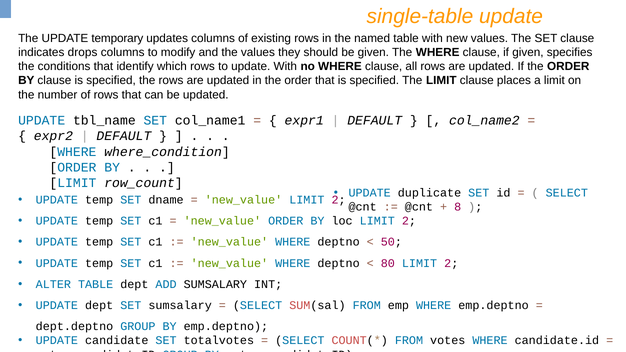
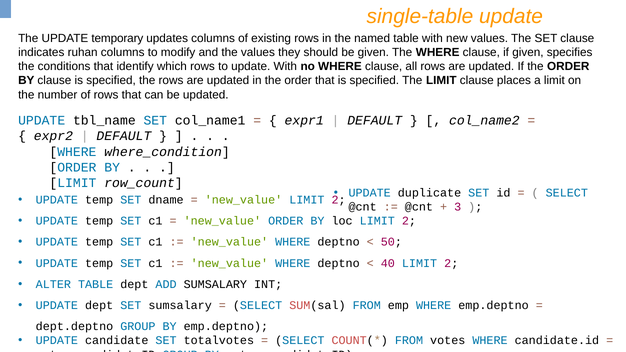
drops: drops -> ruhan (83, 52)
8: 8 -> 3 (458, 207)
80: 80 -> 40 (388, 263)
